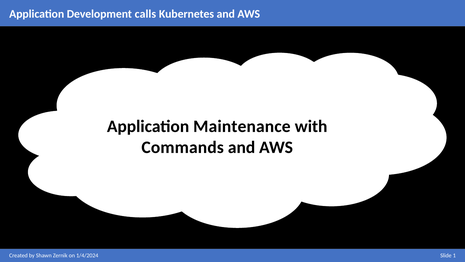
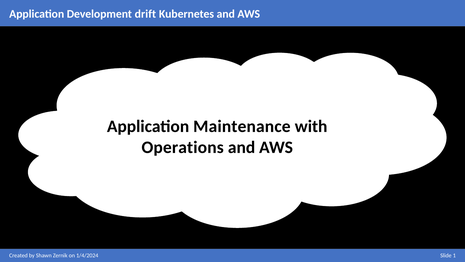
calls: calls -> drift (145, 14)
Commands: Commands -> Operations (183, 147)
